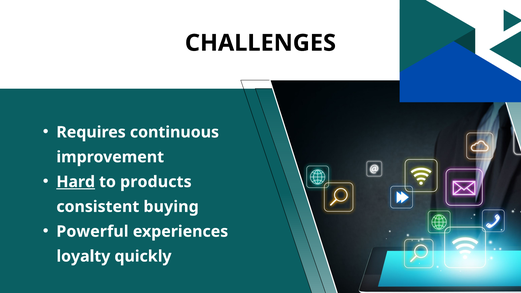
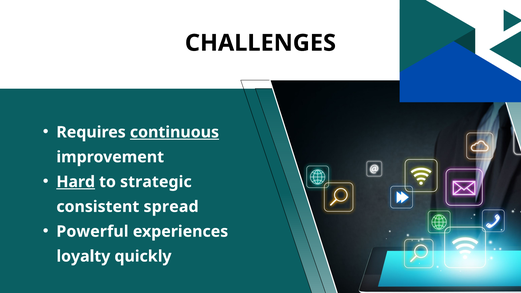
continuous underline: none -> present (174, 132)
products: products -> strategic (156, 182)
buying: buying -> spread (171, 207)
